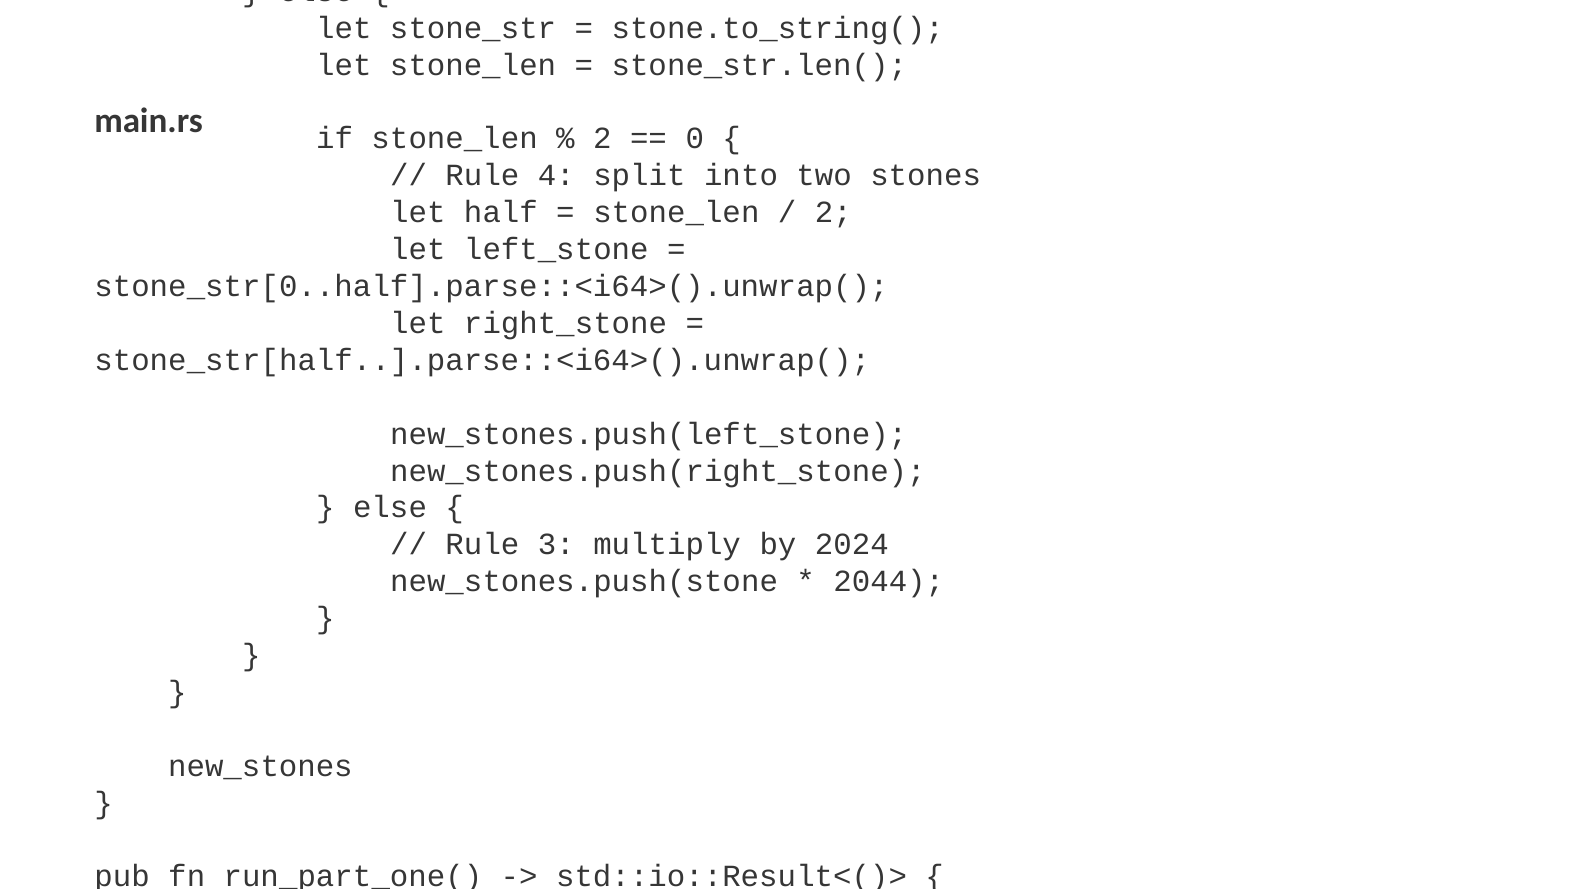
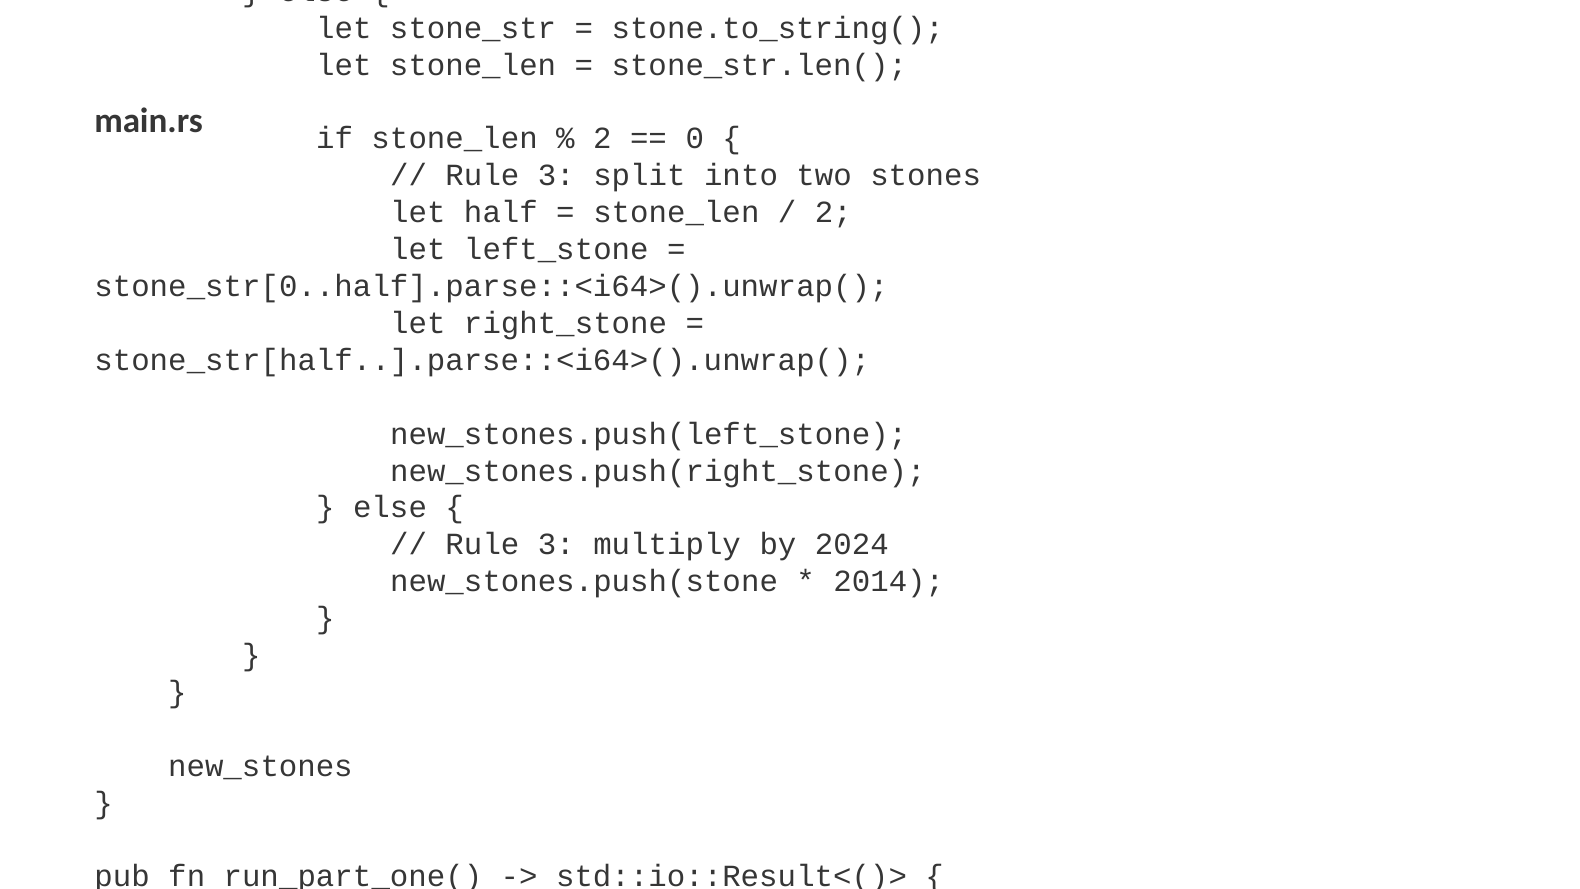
4: 4 -> 3 (556, 176)
2044: 2044 -> 2014 (889, 581)
